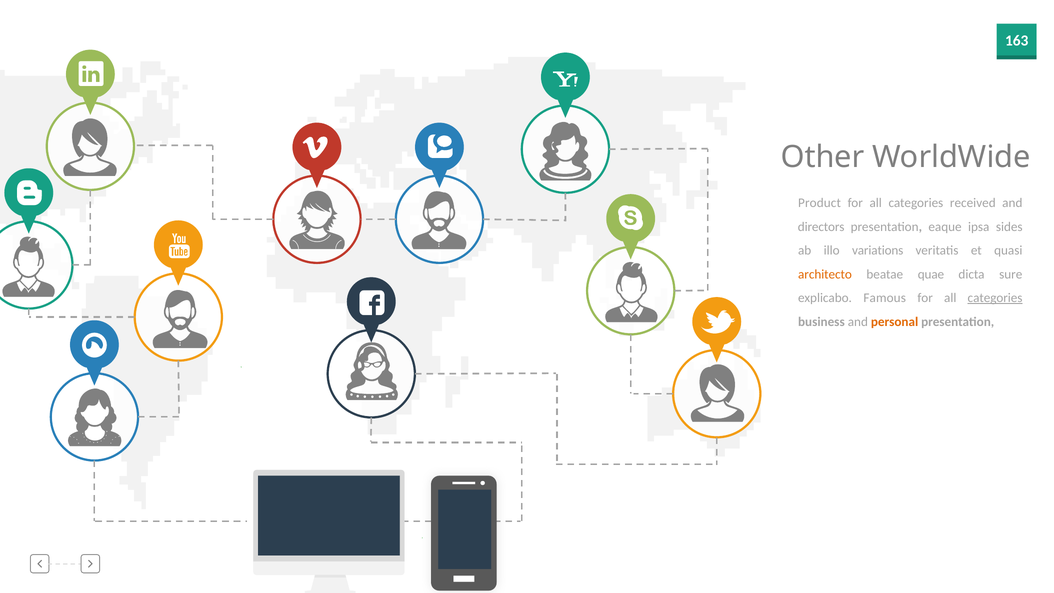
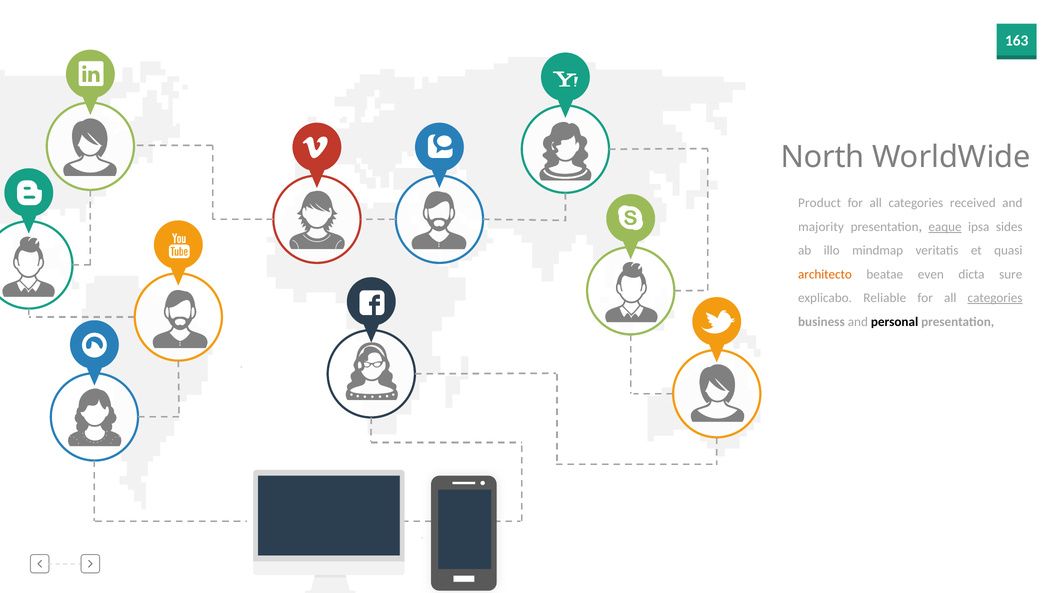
Other: Other -> North (823, 157)
directors: directors -> majority (821, 227)
eaque underline: none -> present (945, 227)
variations: variations -> mindmap (878, 250)
quae: quae -> even (931, 274)
Famous: Famous -> Reliable (885, 298)
personal colour: orange -> black (895, 322)
